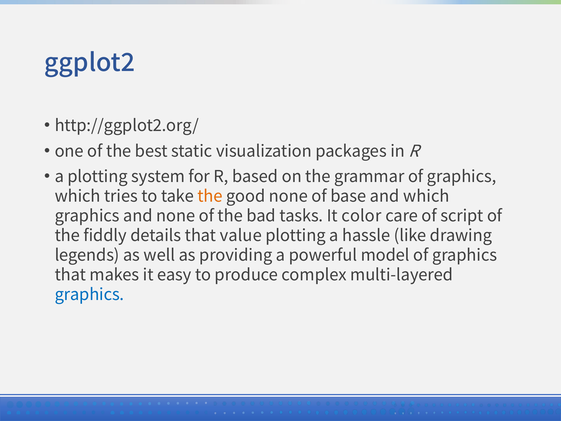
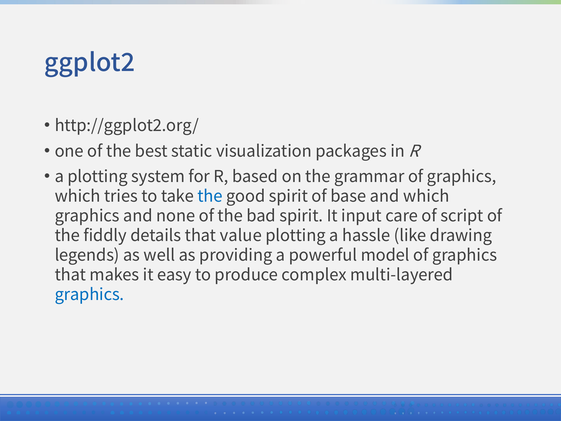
the colour: orange -> blue (210, 196)
good none: none -> spirit (288, 196)
bad tasks: tasks -> spirit (301, 216)
color: color -> input (362, 216)
